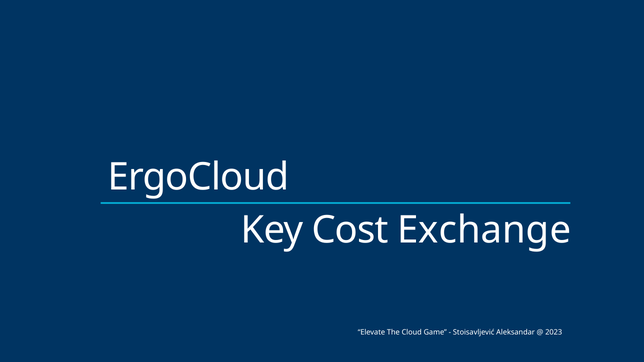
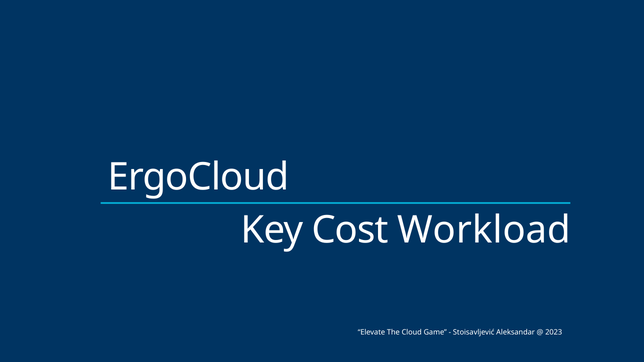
Exchange: Exchange -> Workload (484, 230)
